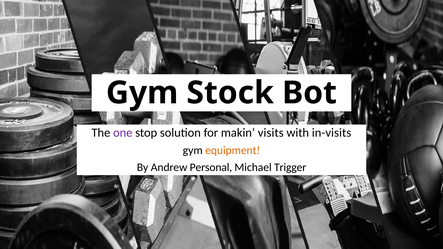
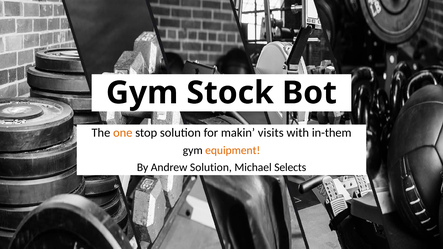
one colour: purple -> orange (123, 133)
in-visits: in-visits -> in-them (332, 133)
Andrew Personal: Personal -> Solution (211, 168)
Trigger: Trigger -> Selects (290, 168)
